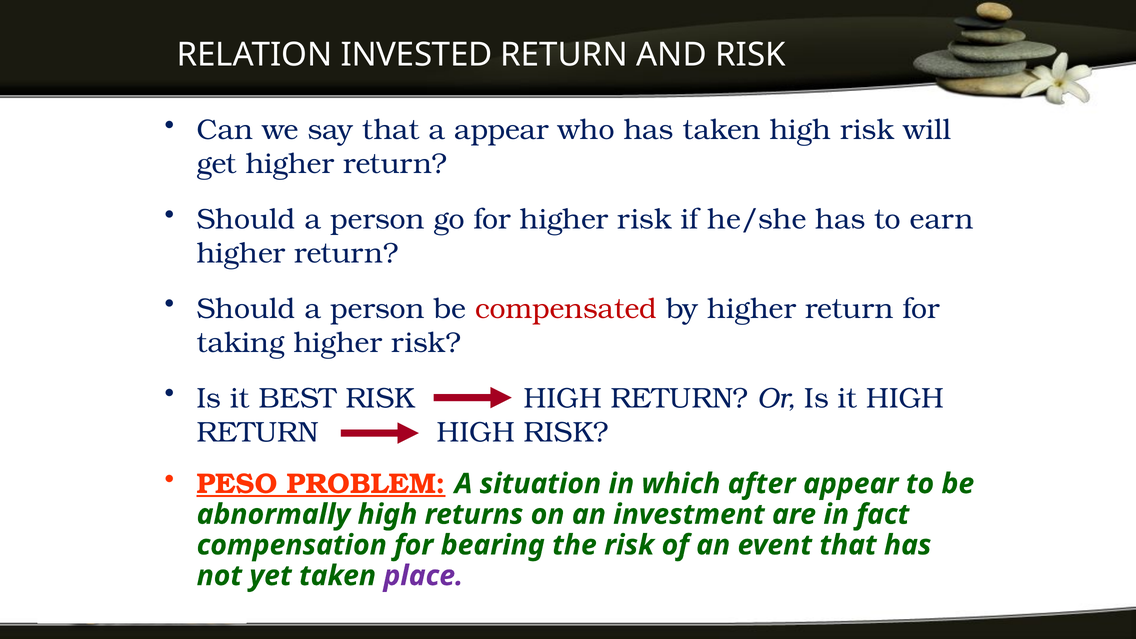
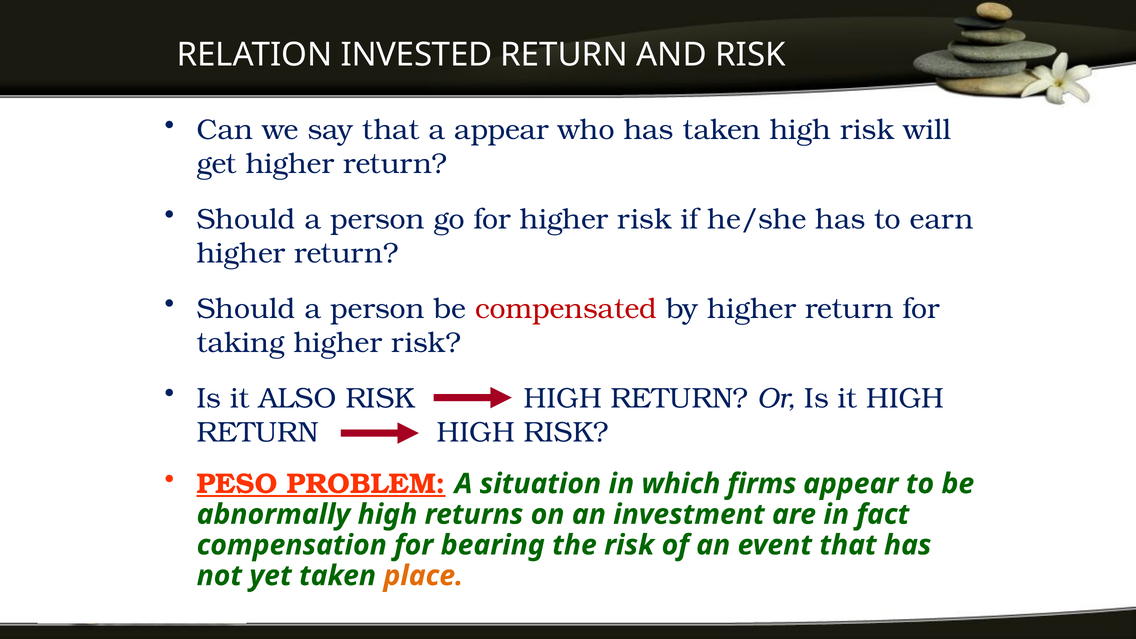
BEST: BEST -> ALSO (298, 398)
after: after -> firms (762, 484)
place colour: purple -> orange (423, 576)
